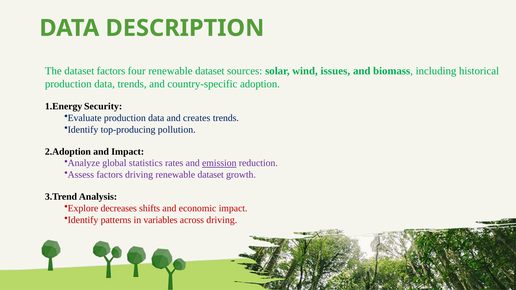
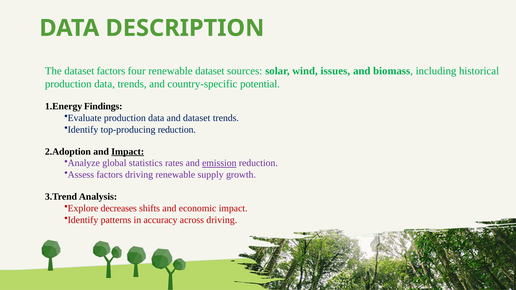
adoption: adoption -> potential (260, 84)
Security: Security -> Findings (103, 106)
and creates: creates -> dataset (197, 118)
top-producing pollution: pollution -> reduction (177, 130)
Impact underline: none -> present (128, 152)
driving renewable dataset: dataset -> supply (211, 175)
variables: variables -> accuracy (161, 220)
